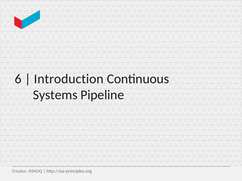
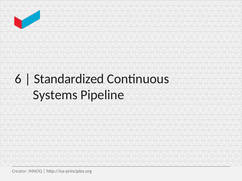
Introduction: Introduction -> Standardized (69, 79)
